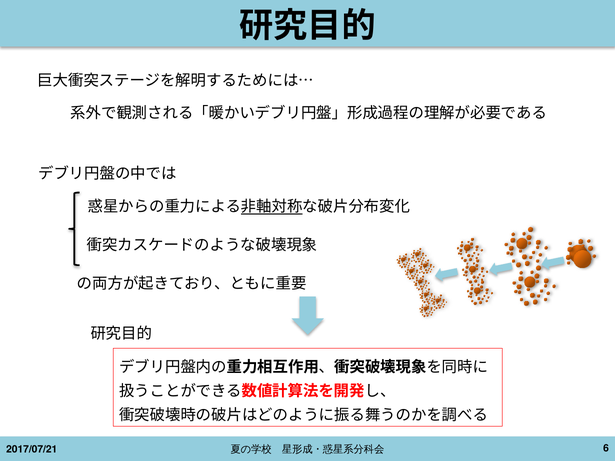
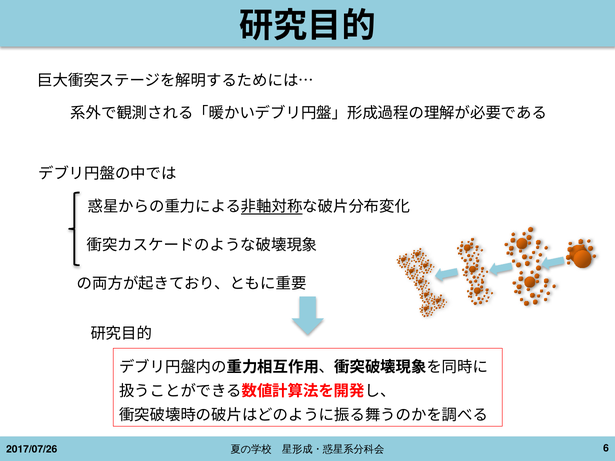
2017/07/21: 2017/07/21 -> 2017/07/26 (32, 450)
